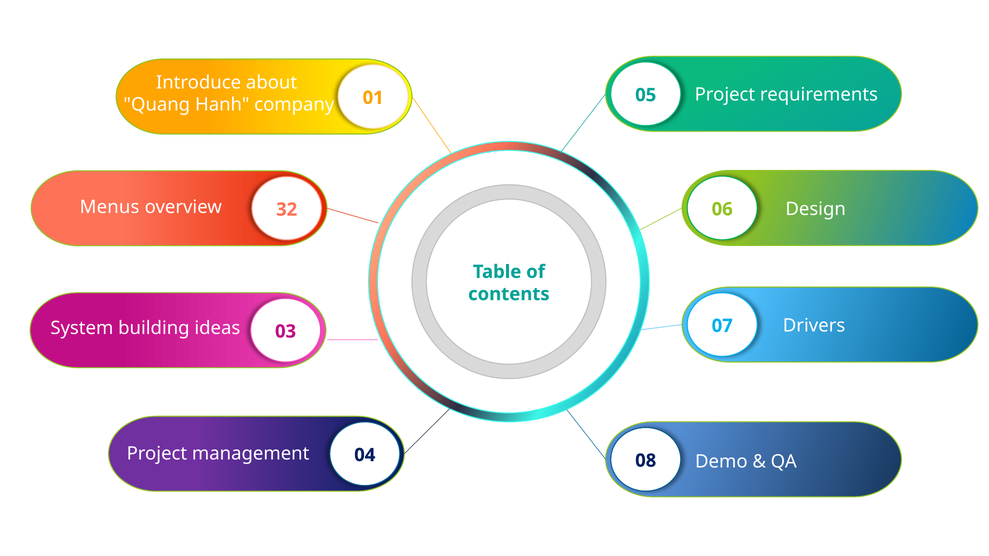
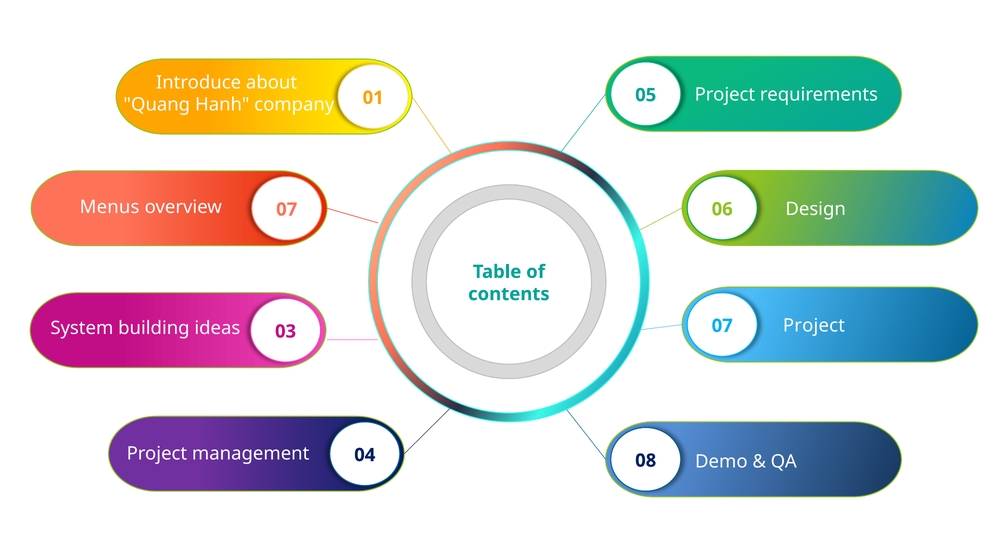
overview 32: 32 -> 07 (287, 210)
Drivers: Drivers -> Project (814, 326)
